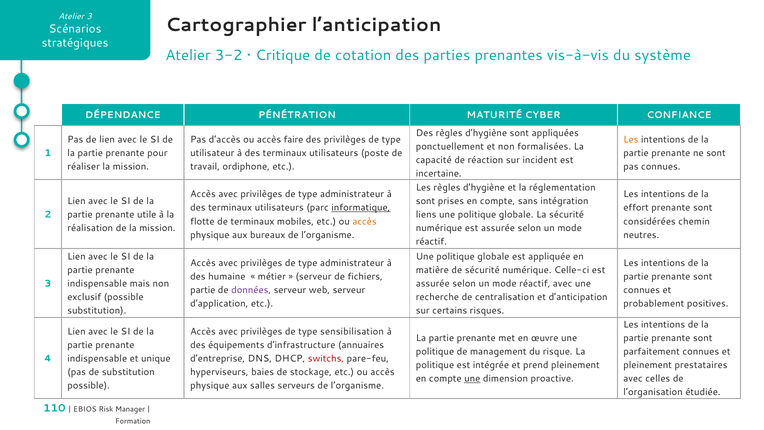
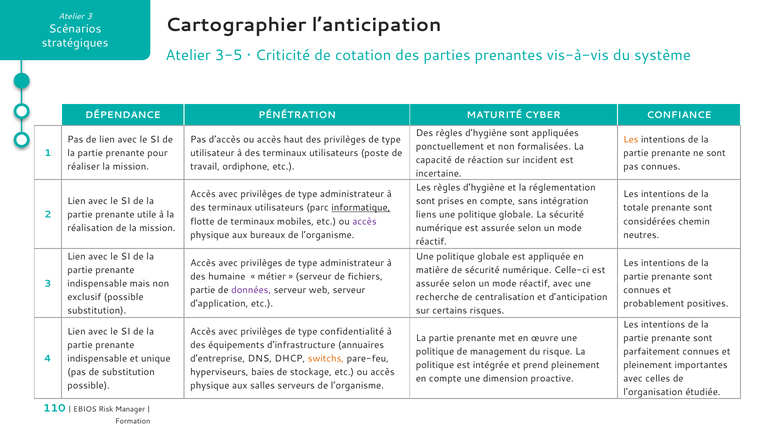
3-2: 3-2 -> 3-5 (229, 55)
Critique: Critique -> Criticité (283, 55)
faire: faire -> haut (293, 140)
effort: effort -> totale (636, 208)
accès colour: orange -> purple (365, 221)
sensibilisation: sensibilisation -> confidentialité (352, 331)
switchs colour: red -> orange (326, 358)
prestataires: prestataires -> importantes (701, 365)
une underline: present -> none (472, 378)
